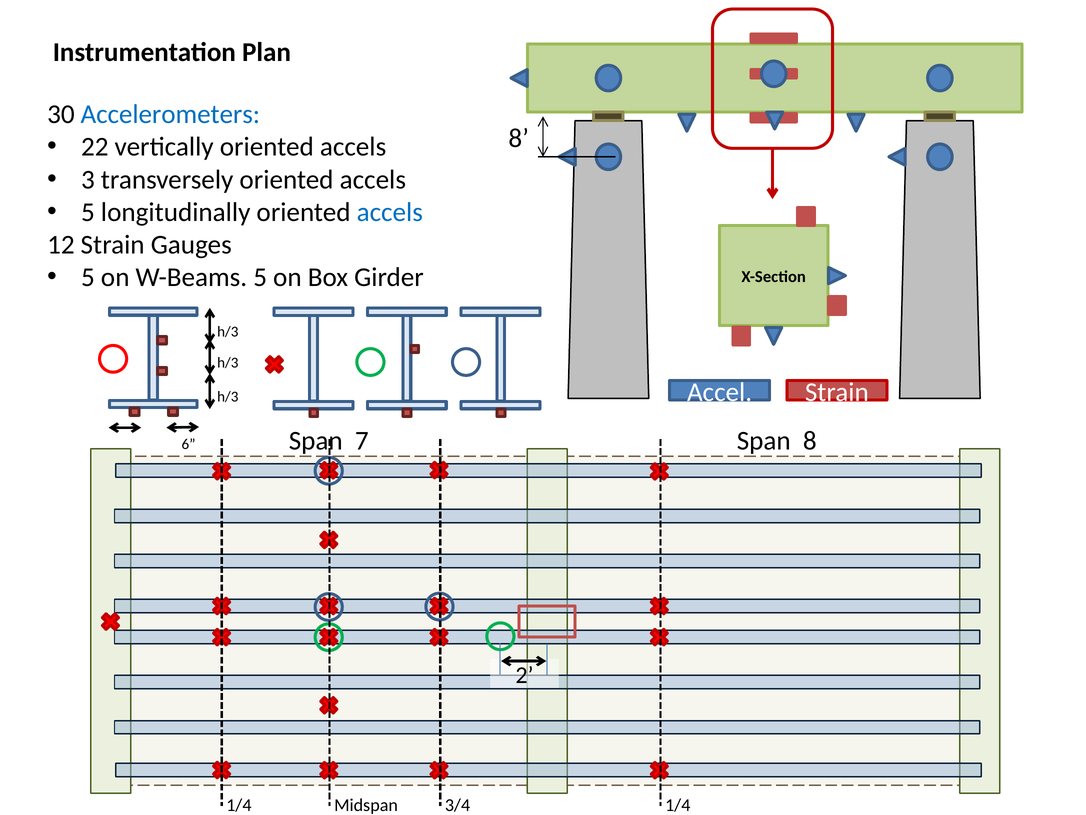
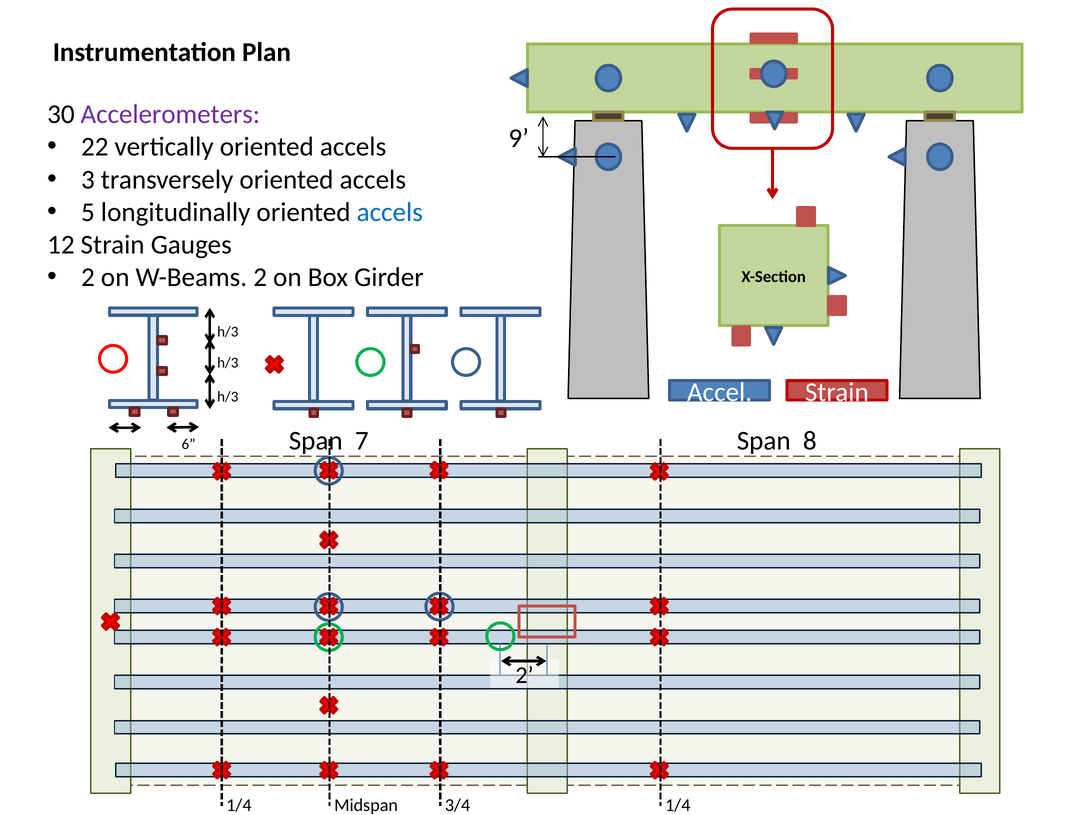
Accelerometers colour: blue -> purple (170, 114)
8: 8 -> 9 (519, 138)
5: 5 -> 2 (88, 277)
W-Beams 5: 5 -> 2 (260, 277)
